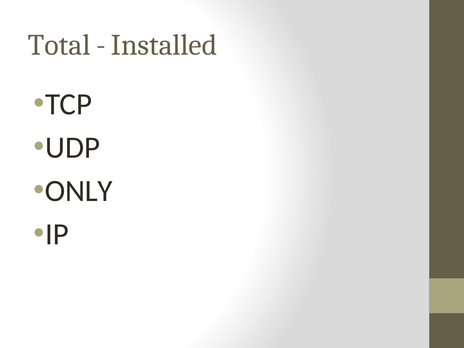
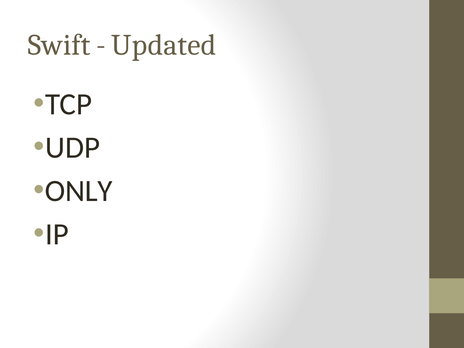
Total: Total -> Swift (59, 45)
Installed: Installed -> Updated (164, 45)
